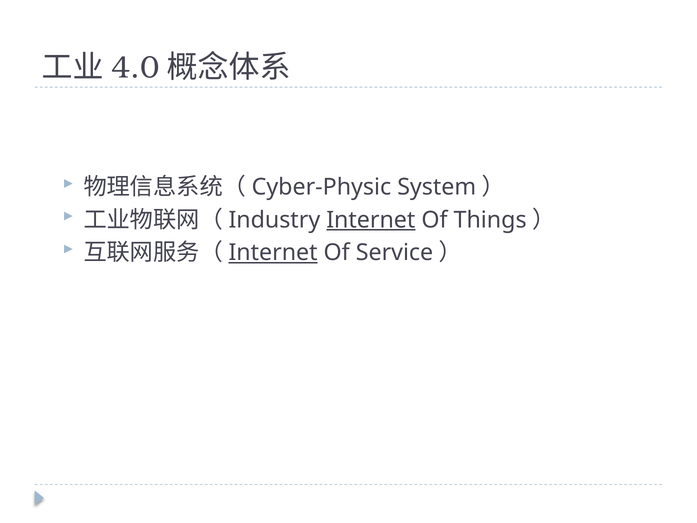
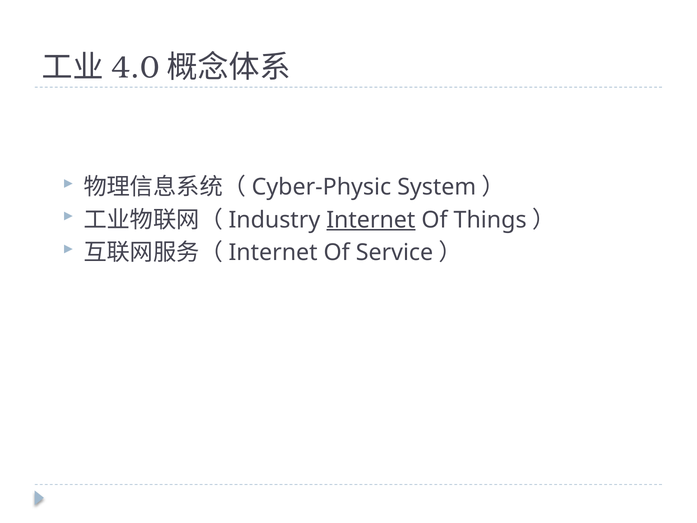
Internet underline: present -> none (273, 252)
